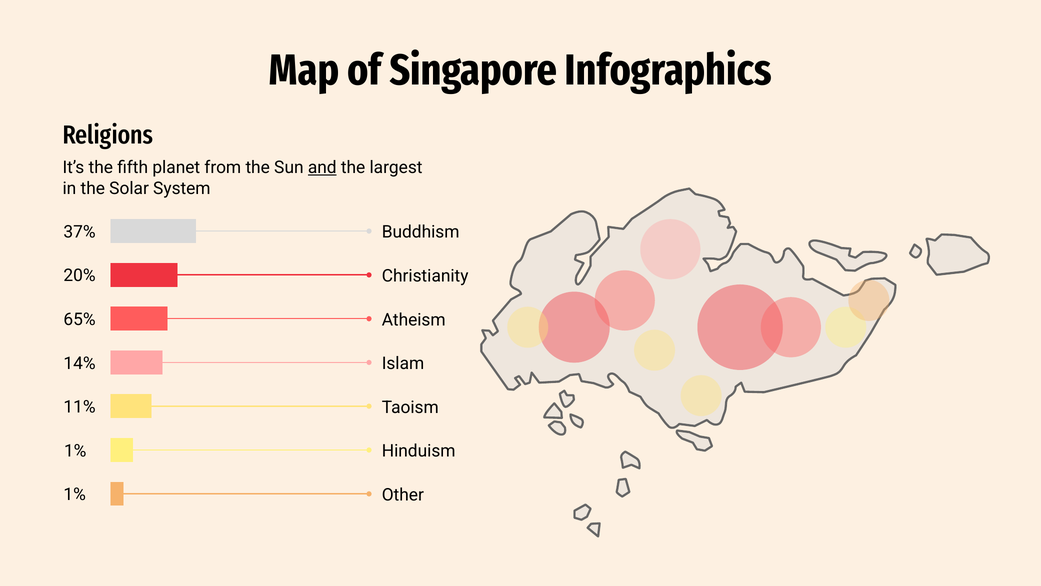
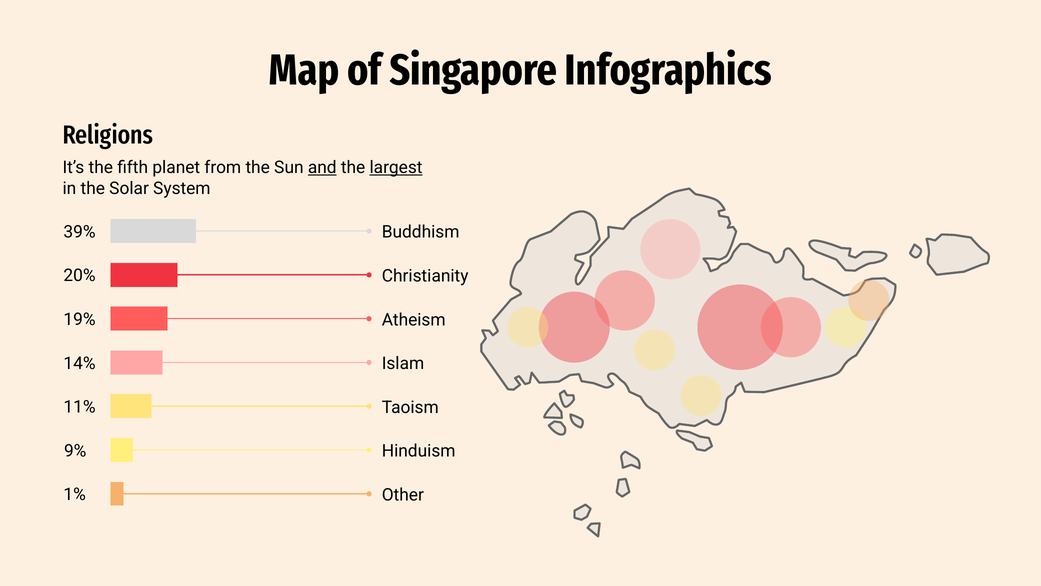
largest underline: none -> present (396, 167)
37%: 37% -> 39% (80, 232)
65%: 65% -> 19% (80, 319)
1%: 1% -> 9% (75, 451)
